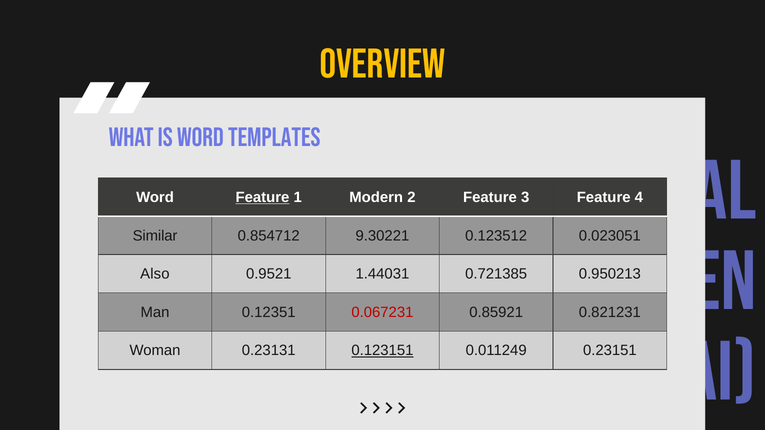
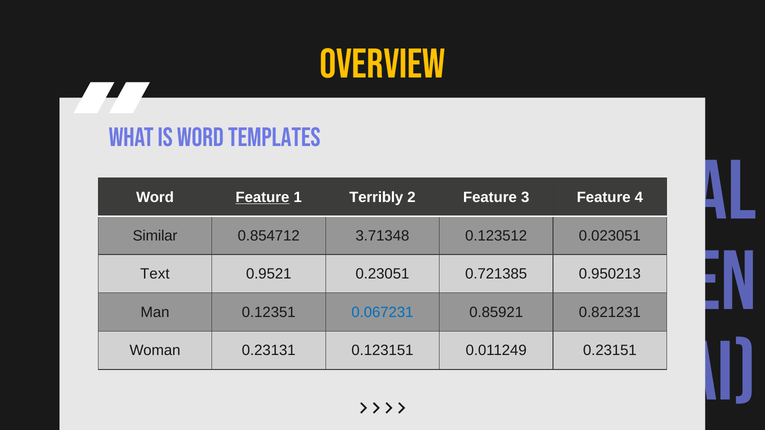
Modern: Modern -> Terribly (376, 197)
9.30221: 9.30221 -> 3.71348 (382, 236)
Also: Also -> Text (155, 274)
1.44031: 1.44031 -> 0.23051 (382, 274)
0.067231 colour: red -> blue (382, 312)
0.123151 underline: present -> none (382, 351)
